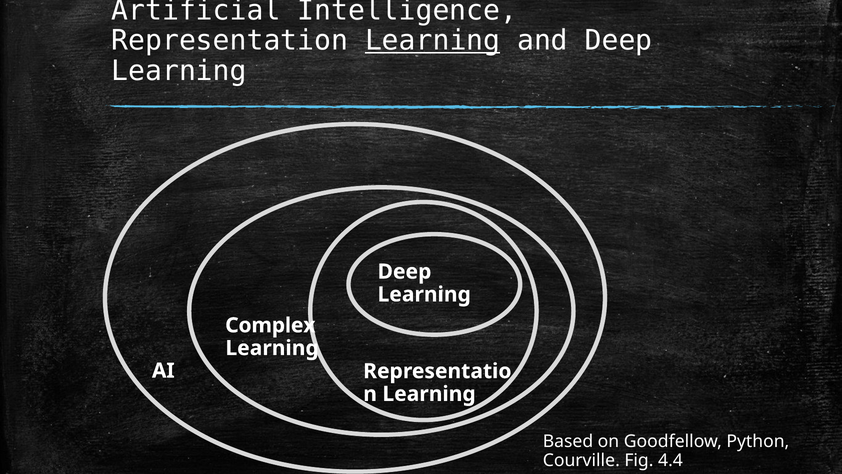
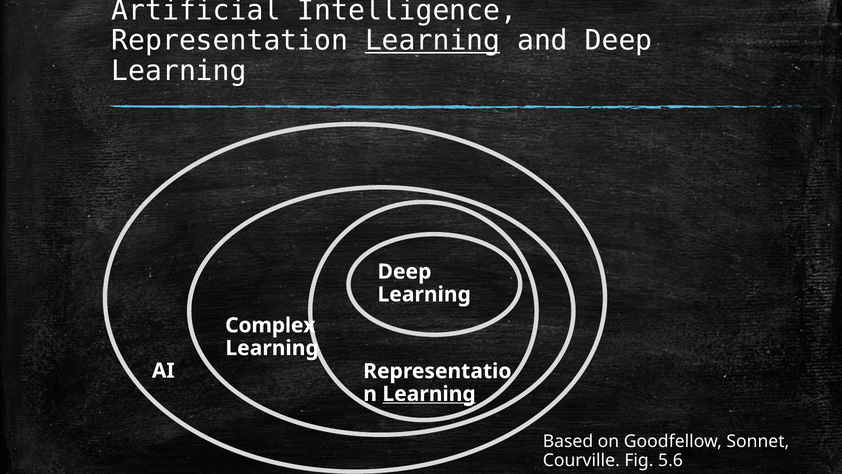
Learning underline: none -> present (429, 394)
Python: Python -> Sonnet (758, 441)
4.4: 4.4 -> 5.6 (670, 460)
